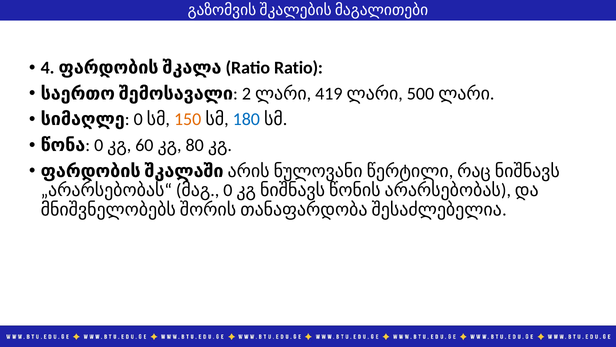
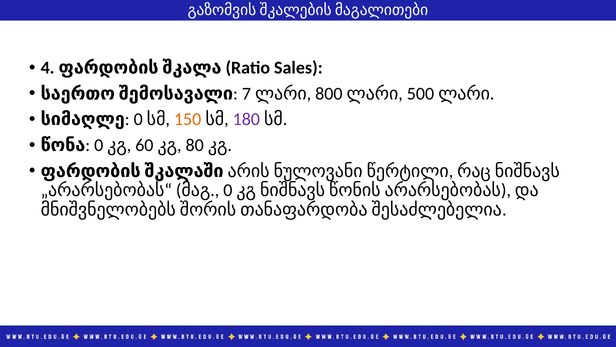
Ratio Ratio: Ratio -> Sales (298, 68)
2: 2 -> 7 (246, 93)
419: 419 -> 800 (329, 93)
180 colour: blue -> purple (246, 119)
